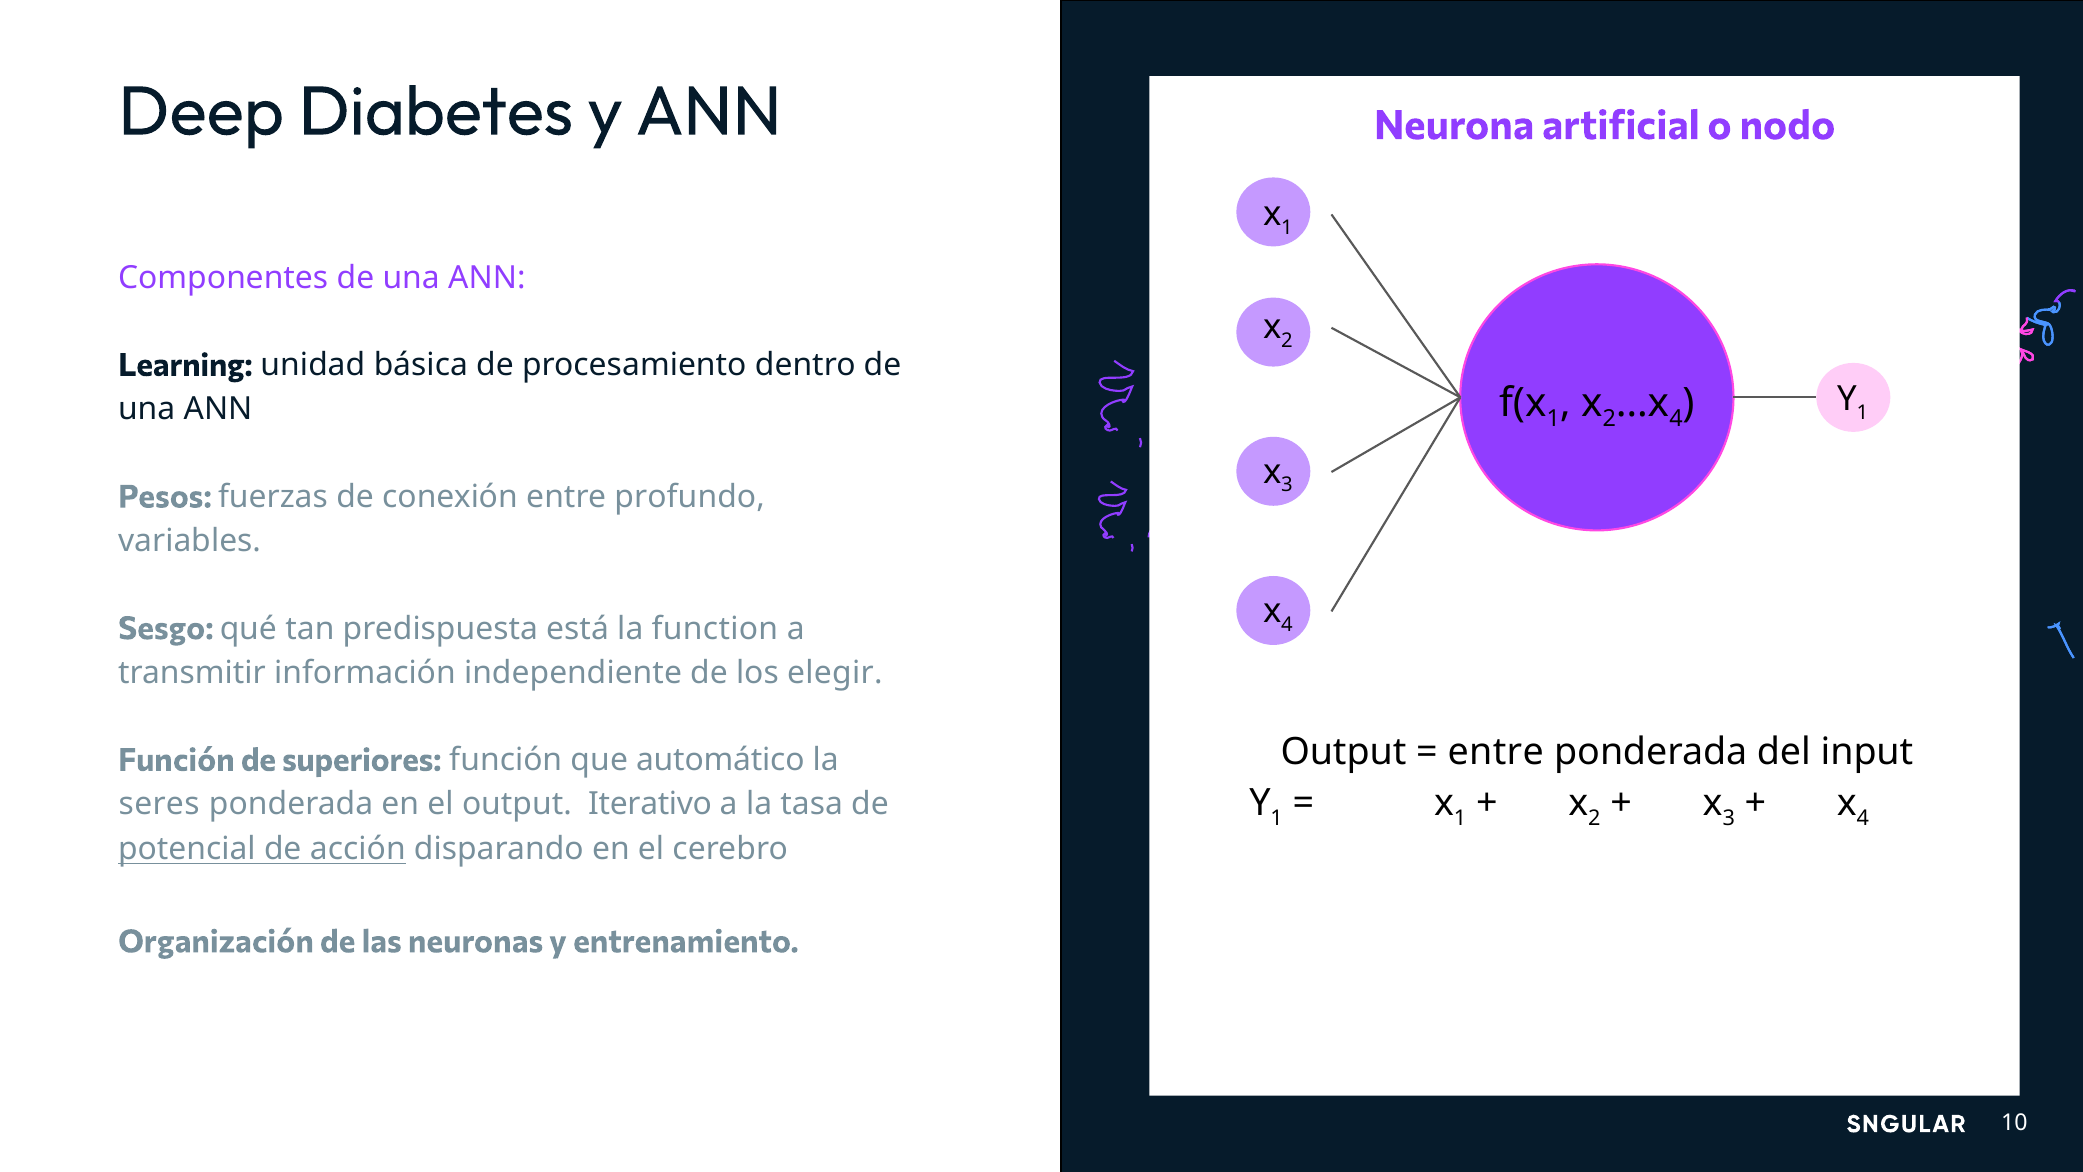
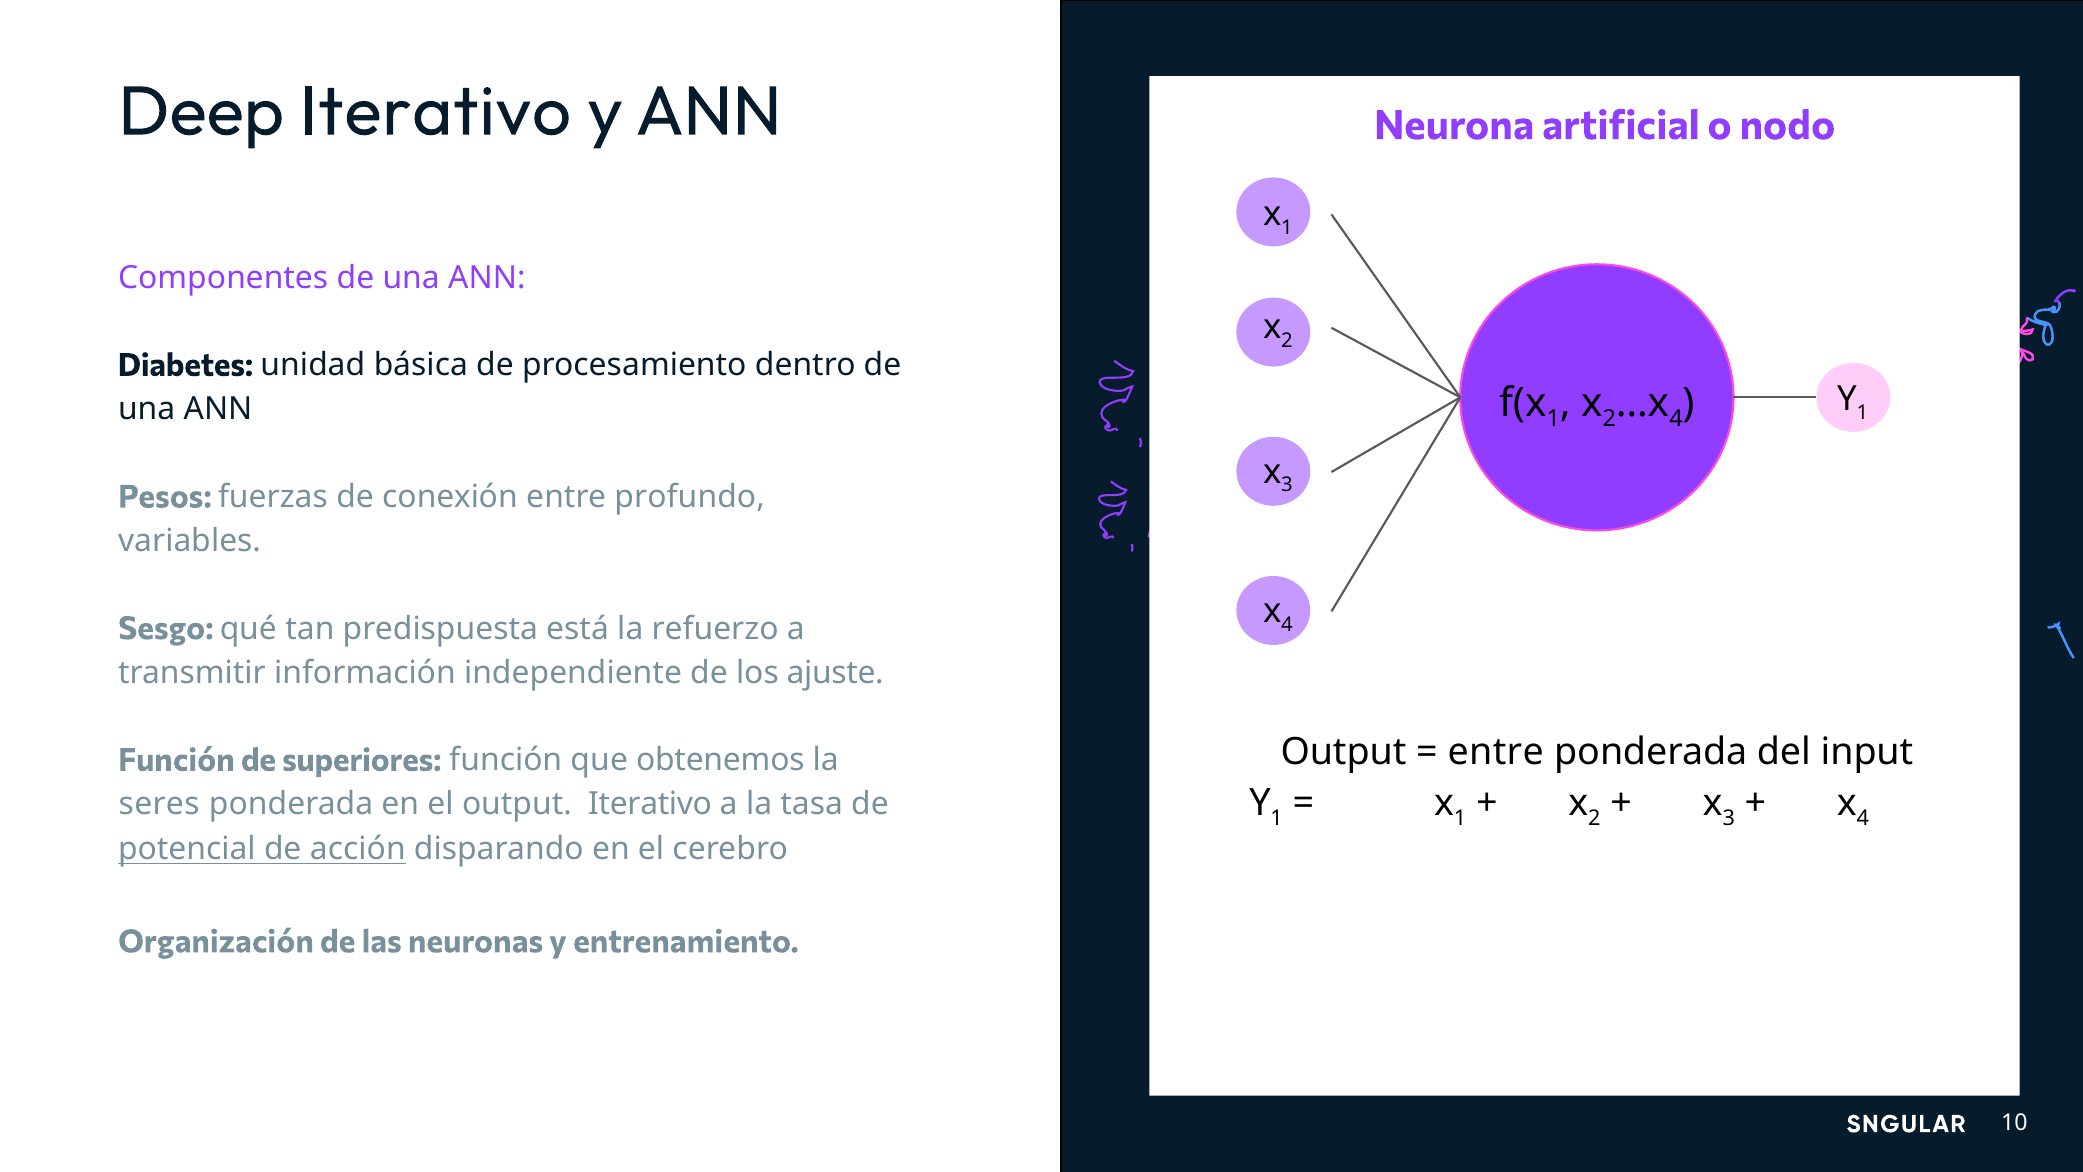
Deep Diabetes: Diabetes -> Iterativo (435, 112)
Learning: Learning -> Diabetes (185, 365)
function: function -> refuerzo (715, 629)
elegir: elegir -> ajuste (835, 672)
automático: automático -> obtenemos (720, 760)
